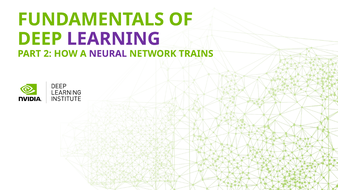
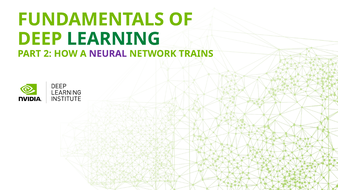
LEARNING colour: purple -> green (114, 39)
